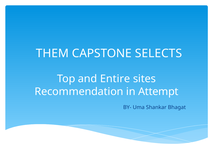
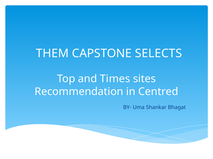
Entire: Entire -> Times (115, 79)
Attempt: Attempt -> Centred (158, 92)
